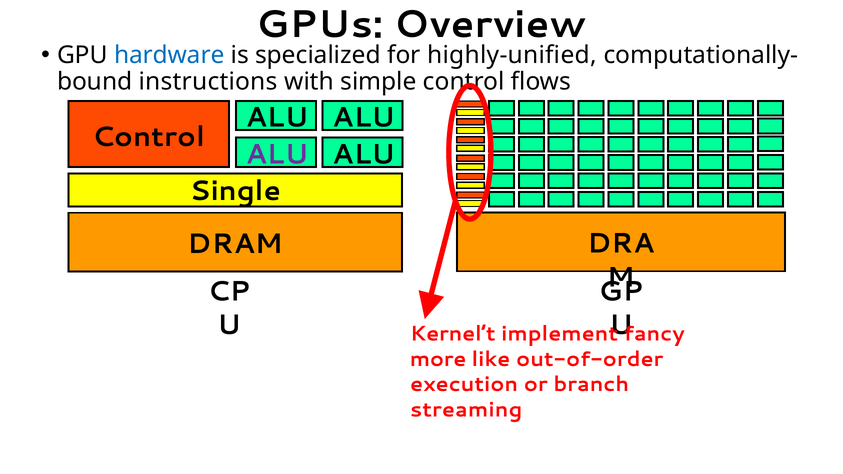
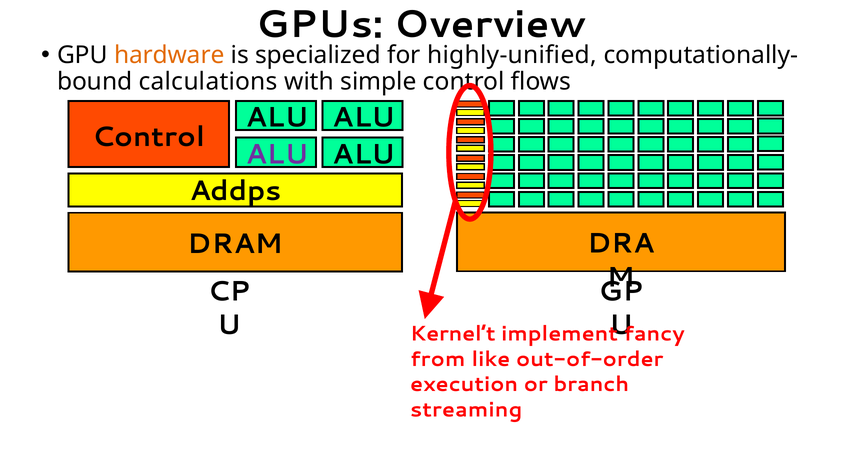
hardware colour: blue -> orange (169, 55)
instructions: instructions -> calculations (208, 82)
Single: Single -> Addps (235, 191)
more: more -> from (438, 359)
